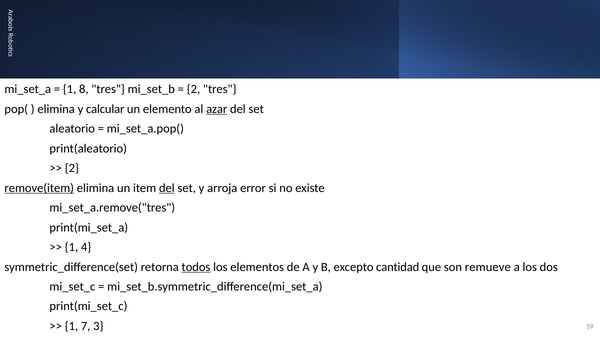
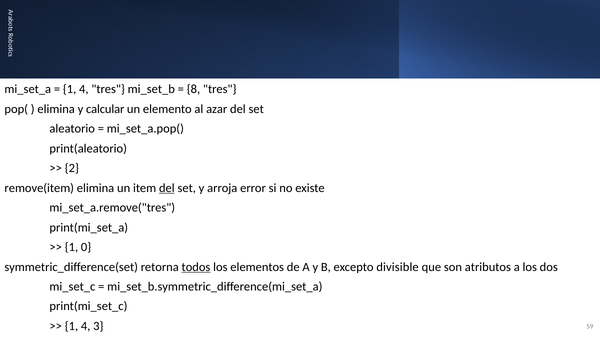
8: 8 -> 4 (84, 89)
2: 2 -> 8 (193, 89)
azar underline: present -> none (217, 109)
remove(item underline: present -> none (39, 188)
4: 4 -> 0 (86, 248)
cantidad: cantidad -> divisible (398, 267)
remueve: remueve -> atributos (488, 267)
7: 7 -> 4 (86, 327)
